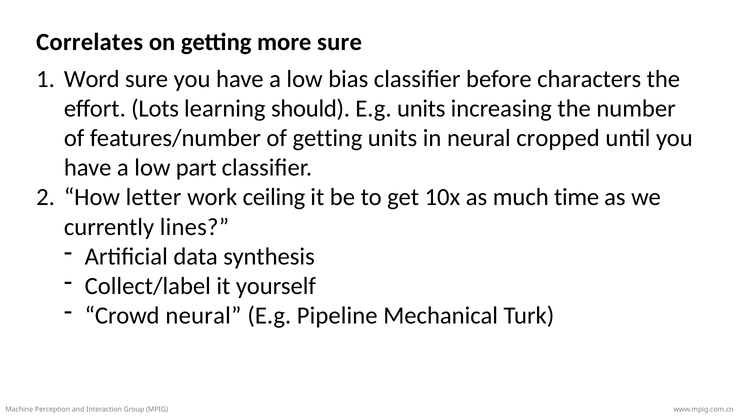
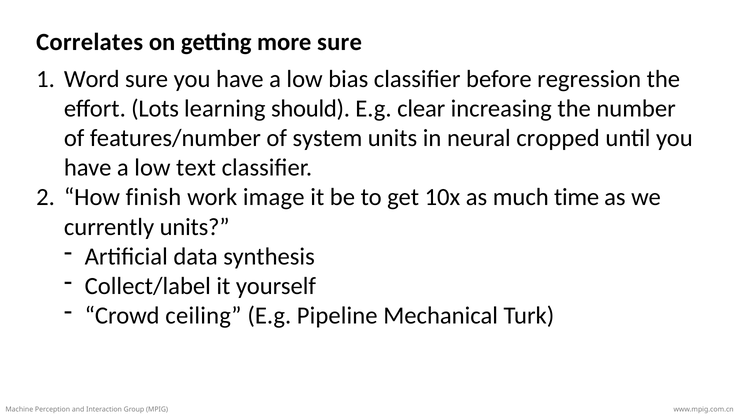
characters: characters -> regression (589, 79)
E.g units: units -> clear (421, 108)
of getting: getting -> system (327, 138)
part: part -> text (196, 168)
letter: letter -> finish (153, 197)
ceiling: ceiling -> image (274, 197)
currently lines: lines -> units (195, 227)
Crowd neural: neural -> ceiling (203, 315)
